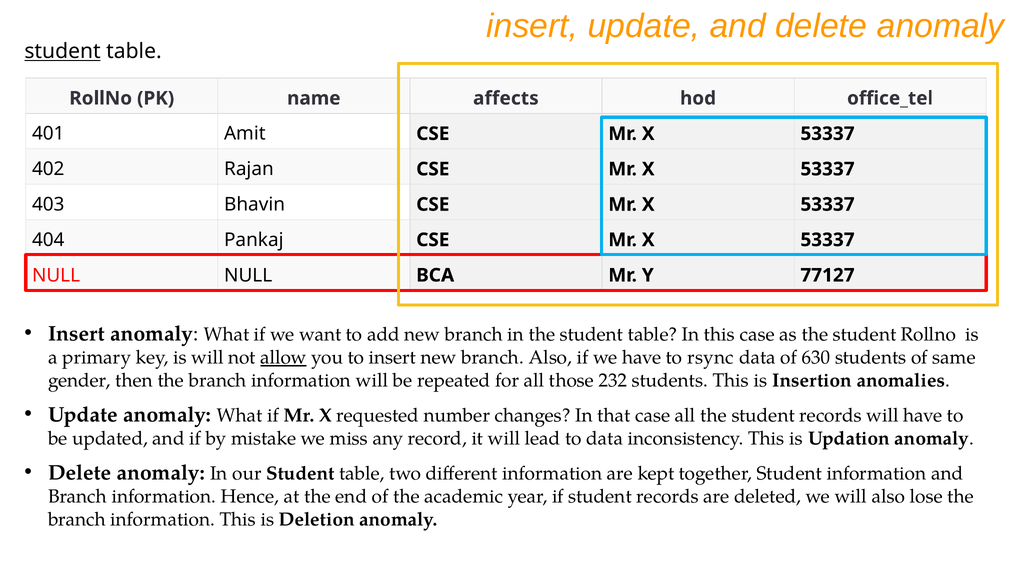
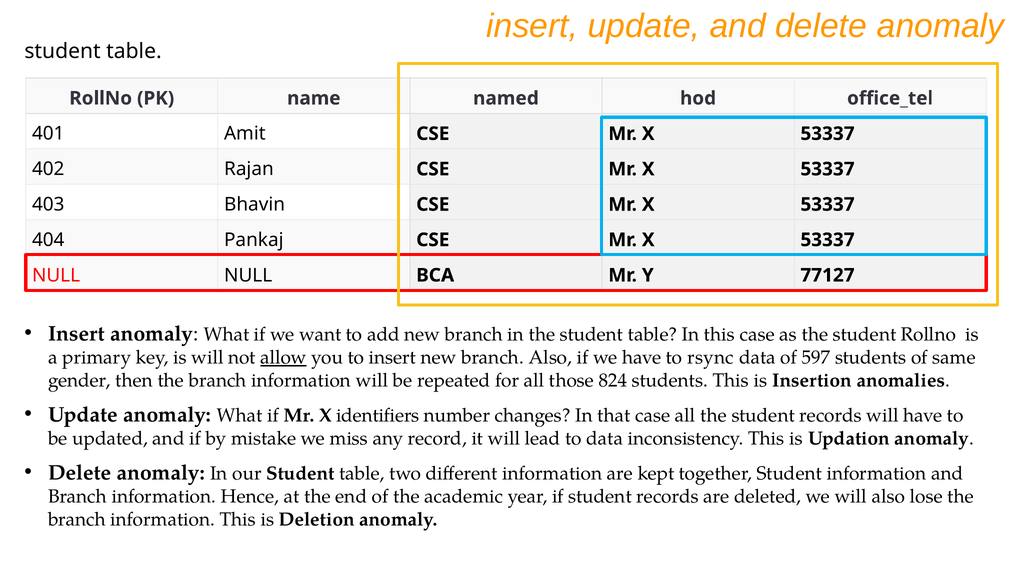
student underline: present -> none (63, 51)
affects: affects -> named (506, 98)
630: 630 -> 597 (816, 358)
232: 232 -> 824 (613, 380)
requested: requested -> identifiers (378, 415)
